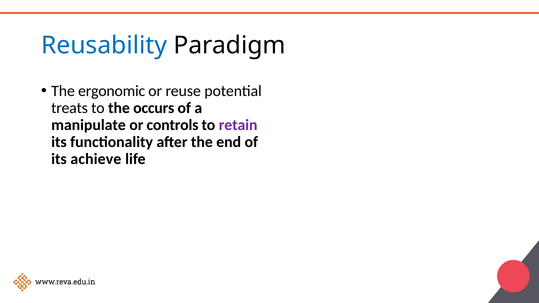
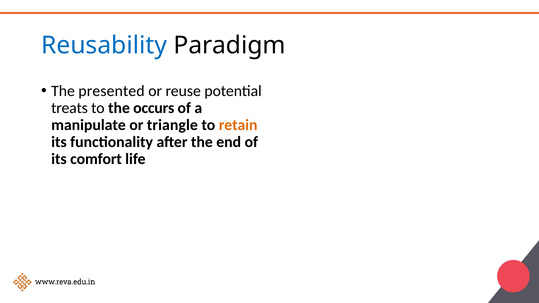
ergonomic: ergonomic -> presented (112, 91)
controls: controls -> triangle (172, 125)
retain colour: purple -> orange (238, 125)
achieve: achieve -> comfort (96, 159)
